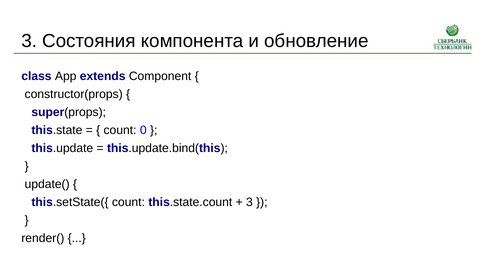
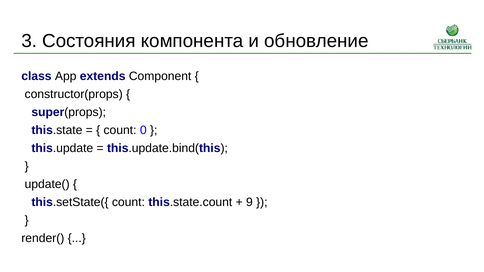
3: 3 -> 9 (249, 202)
